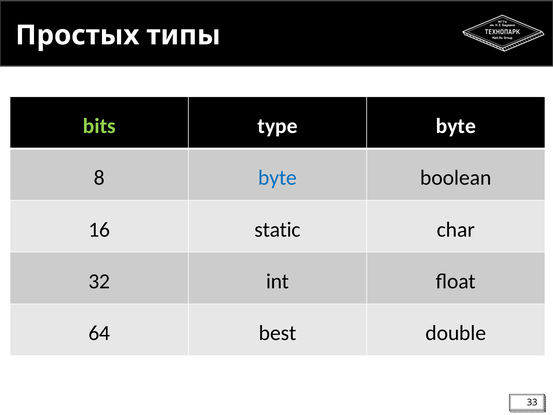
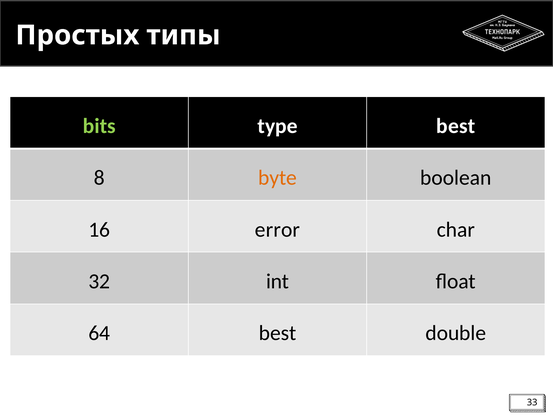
type byte: byte -> best (456, 126)
byte colour: blue -> orange (278, 178)
static: static -> error (277, 229)
